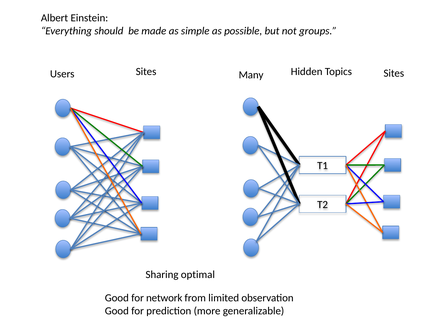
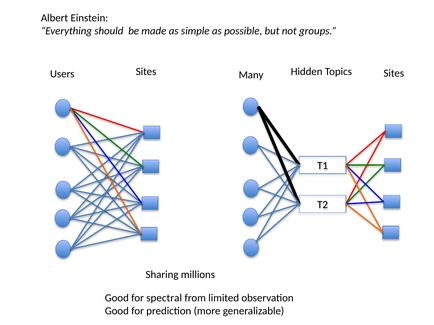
optimal: optimal -> millions (198, 275)
network: network -> spectral (164, 298)
